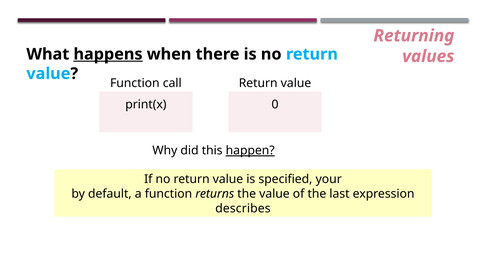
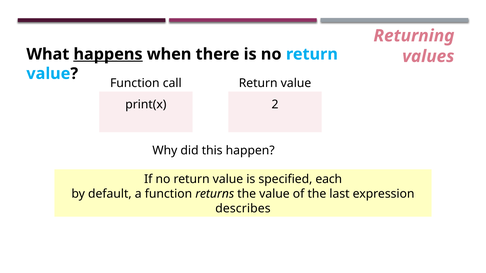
0: 0 -> 2 (275, 105)
happen underline: present -> none (250, 151)
your: your -> each (329, 180)
